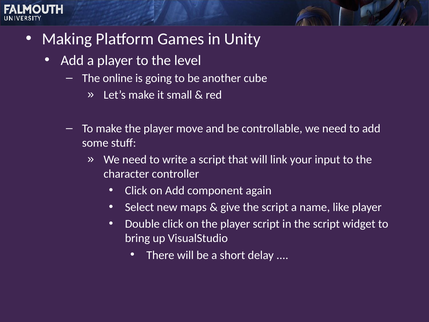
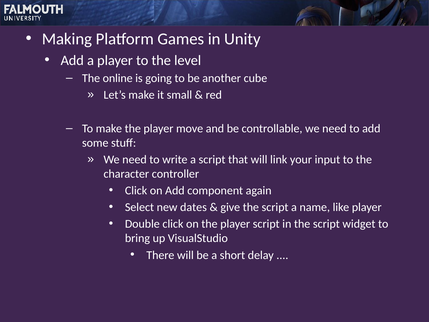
maps: maps -> dates (194, 207)
